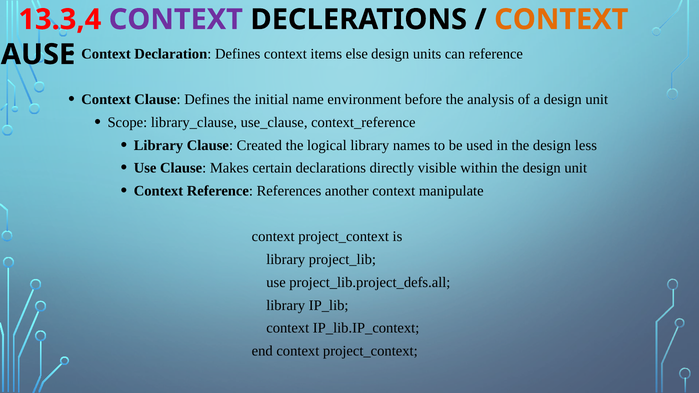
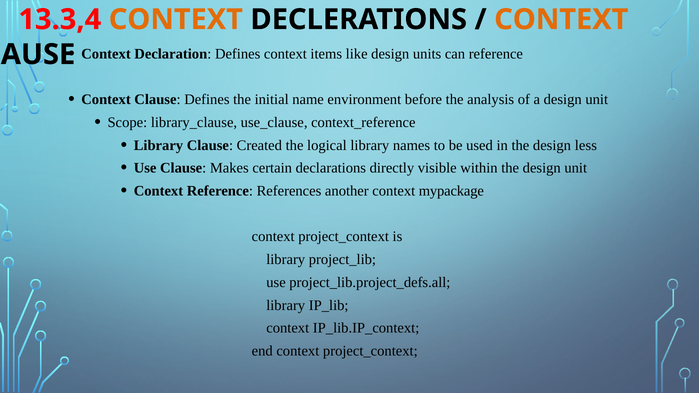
CONTEXT colour: purple -> orange (176, 20)
else: else -> like (357, 54)
manipulate: manipulate -> mypackage (451, 191)
